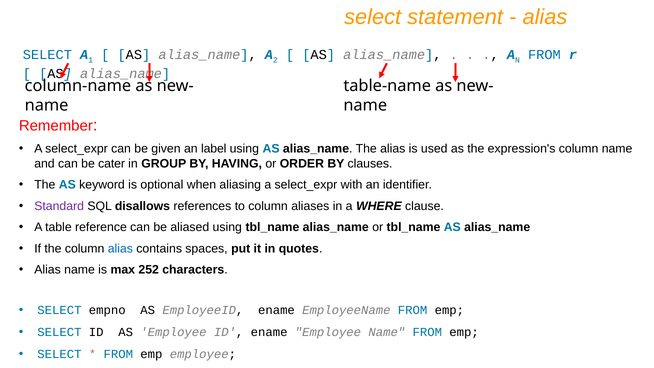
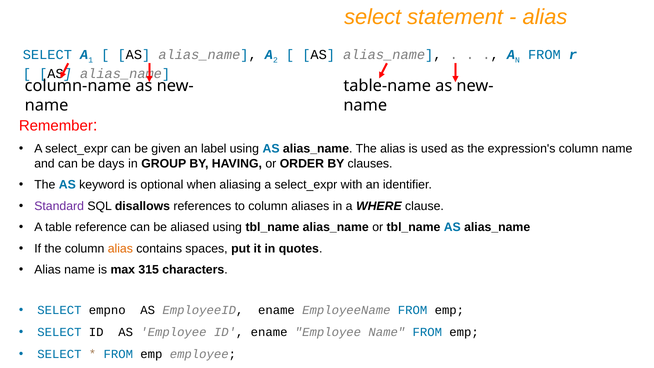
cater: cater -> days (111, 164)
alias colour: blue -> orange (120, 249)
252: 252 -> 315 (149, 270)
